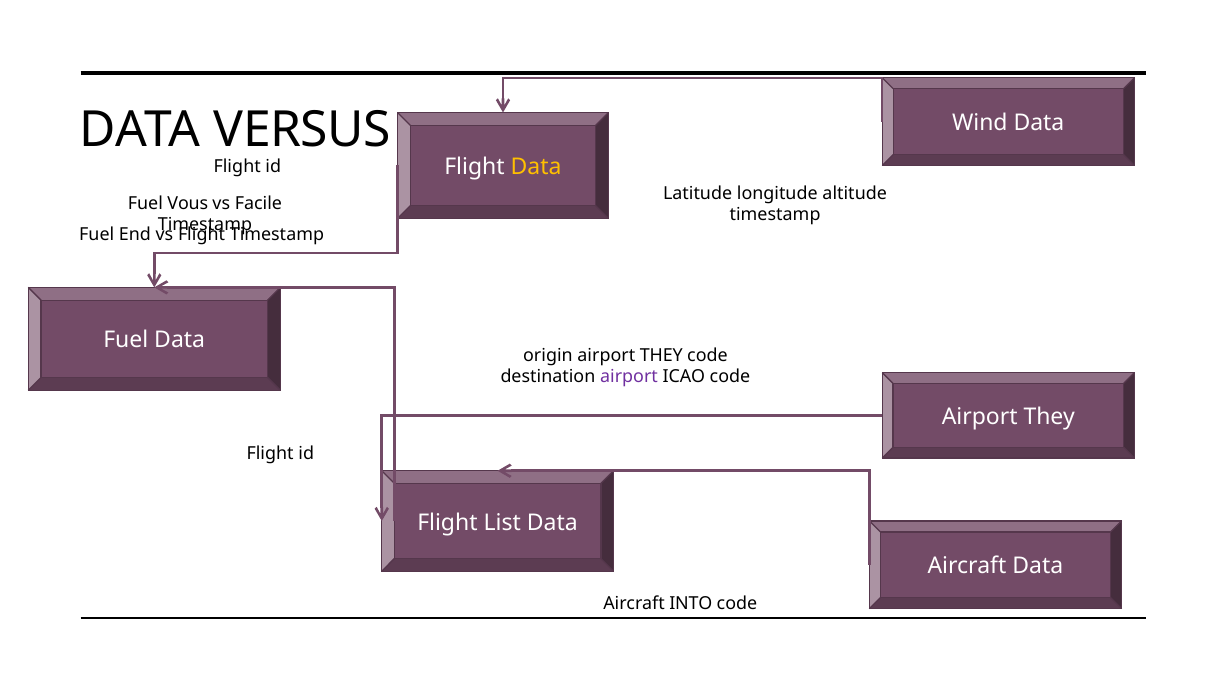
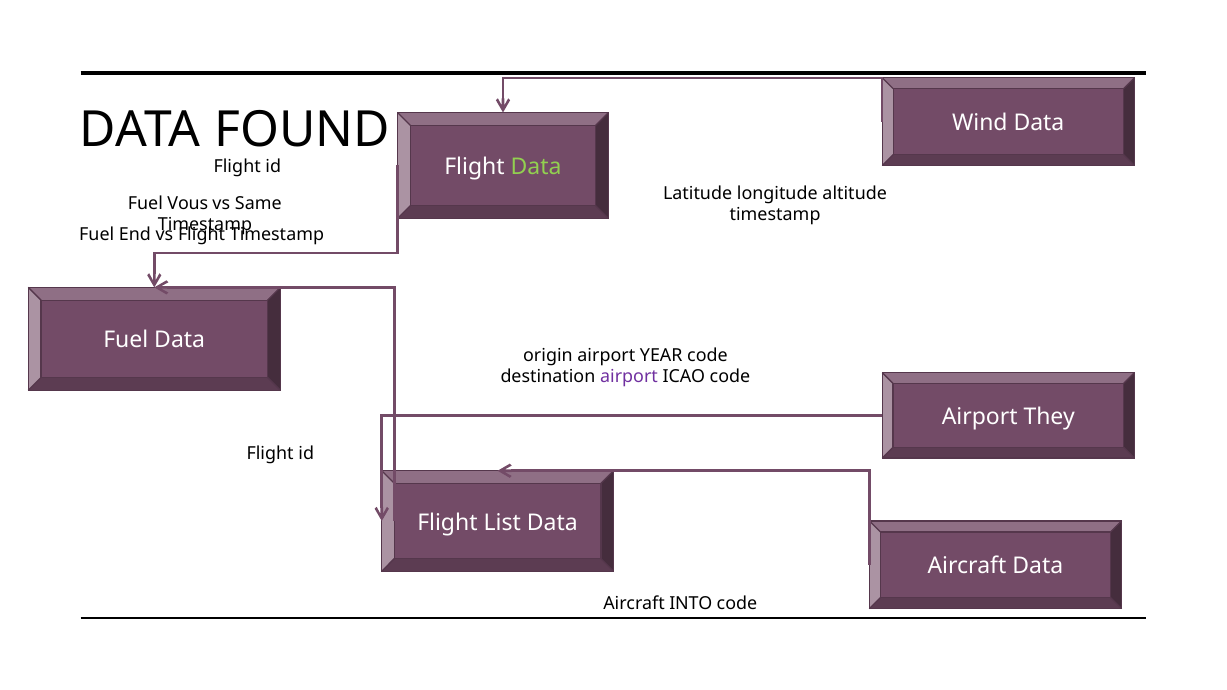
VERSUS: VERSUS -> FOUND (302, 130)
Data colour: yellow -> light green (536, 167)
Facile: Facile -> Same (258, 204)
origin airport THEY: THEY -> YEAR (661, 355)
